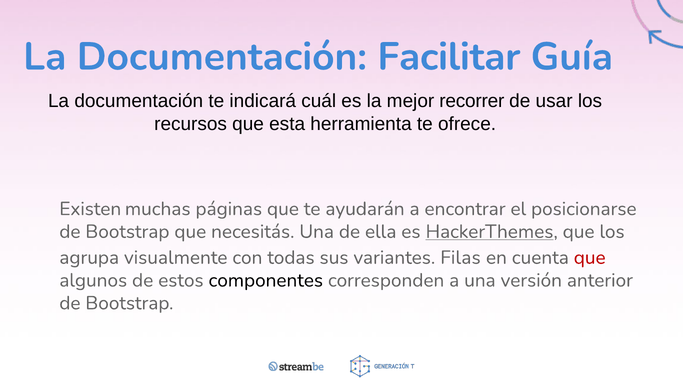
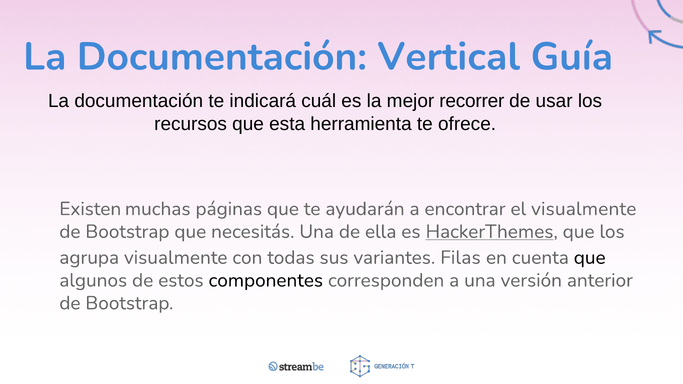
Facilitar: Facilitar -> Vertical (449, 57)
el posicionarse: posicionarse -> visualmente (584, 209)
que colour: red -> black (590, 258)
